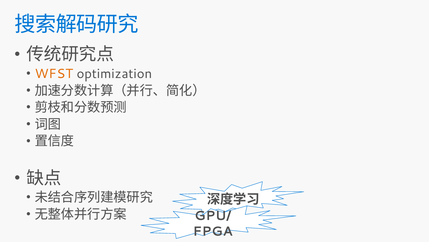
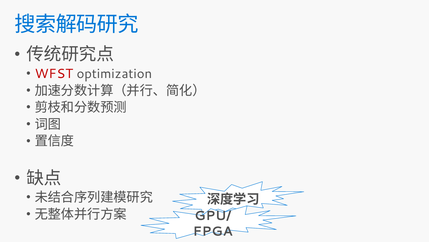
WFST colour: orange -> red (54, 74)
